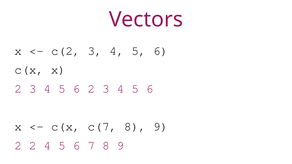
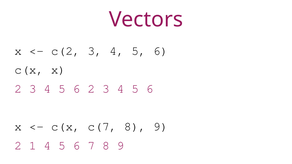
2 2: 2 -> 1 (33, 146)
